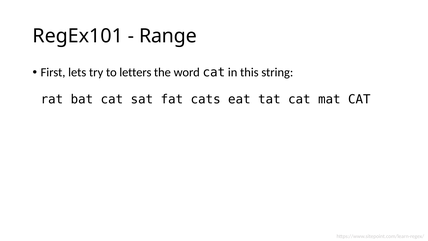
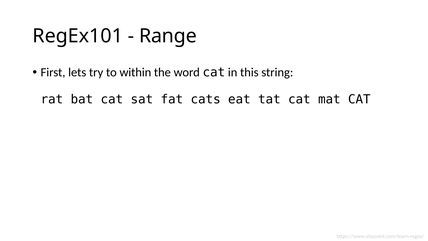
letters: letters -> within (135, 72)
